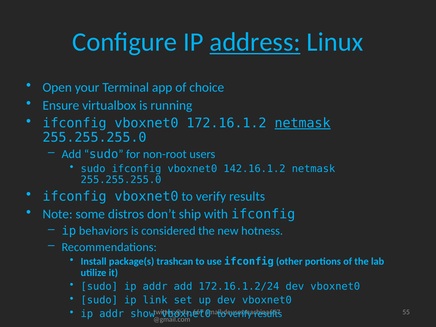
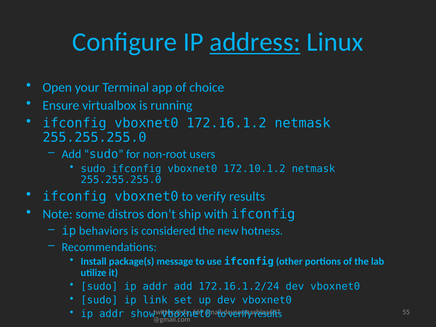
netmask underline: present -> none (303, 123)
142.16.1.2: 142.16.1.2 -> 172.10.1.2 (254, 169)
trashcan: trashcan -> message (175, 261)
